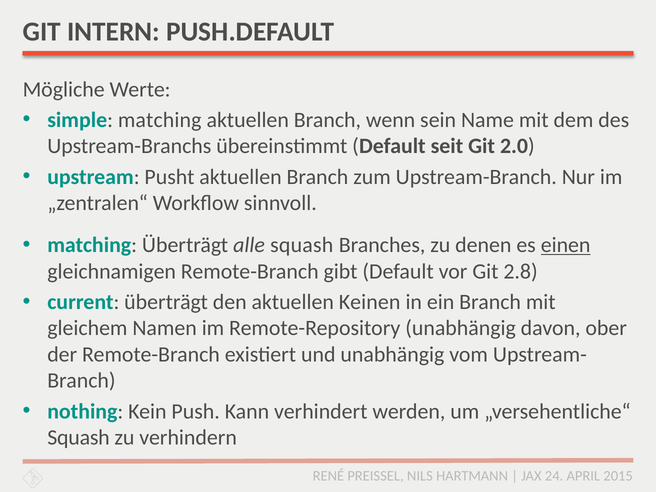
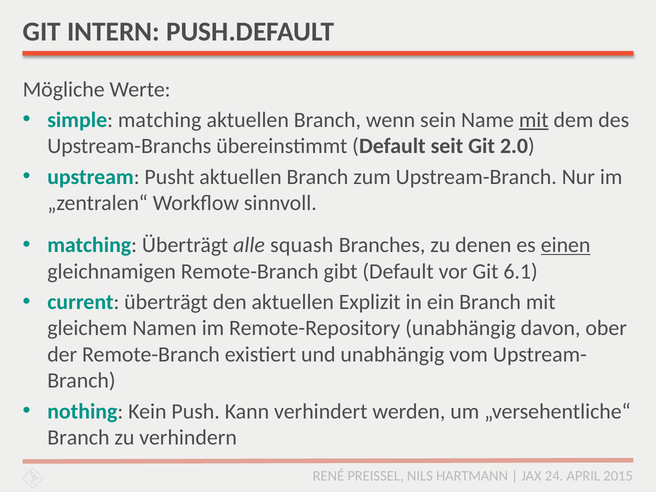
mit underline: none -> present (534, 120)
2.8: 2.8 -> 6.1 (521, 271)
Keinen: Keinen -> Explizit (370, 302)
Squash: Squash -> Branch (78, 438)
